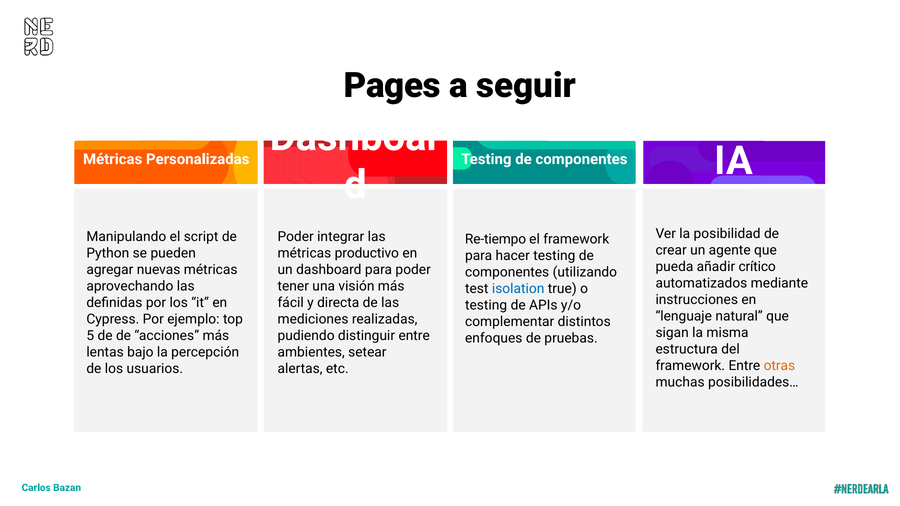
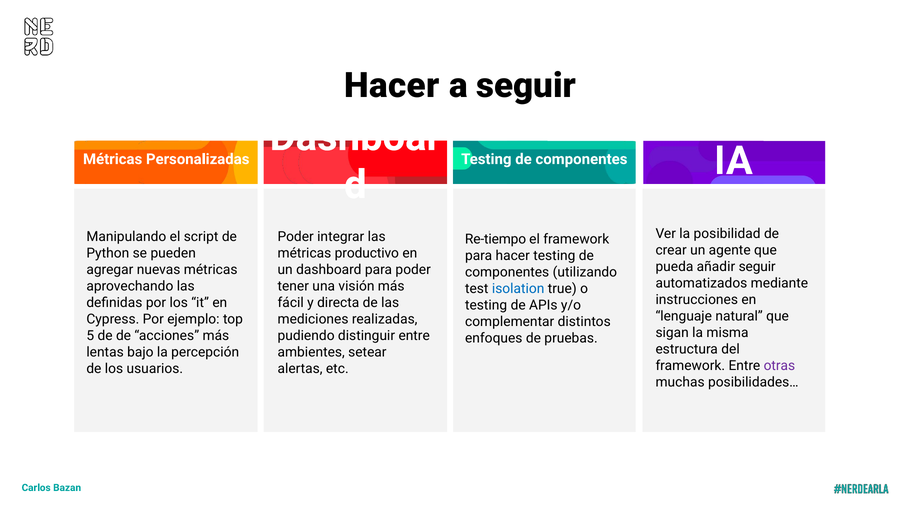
Pages: Pages -> Hacer (392, 86)
añadir crítico: crítico -> seguir (757, 267)
otras colour: orange -> purple (779, 366)
